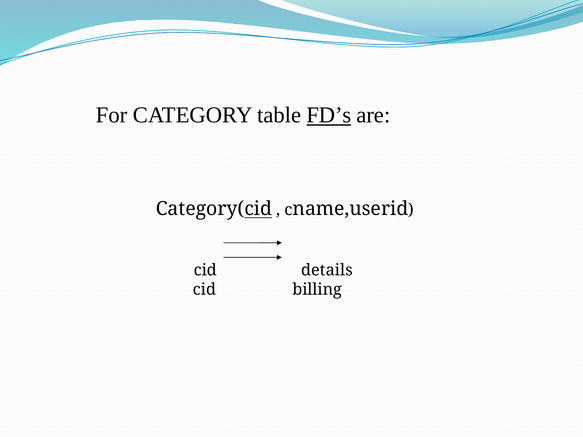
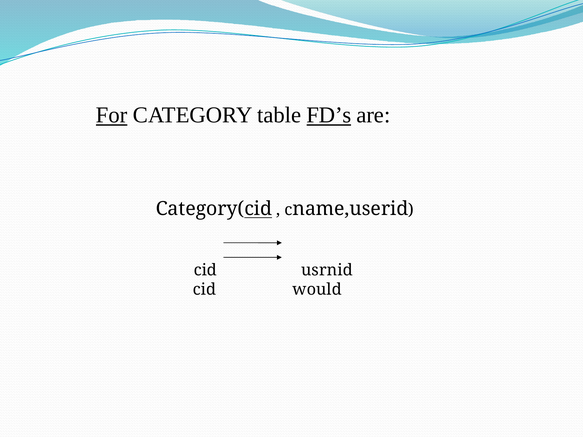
For underline: none -> present (112, 115)
details: details -> usrnid (327, 270)
billing: billing -> would (317, 290)
